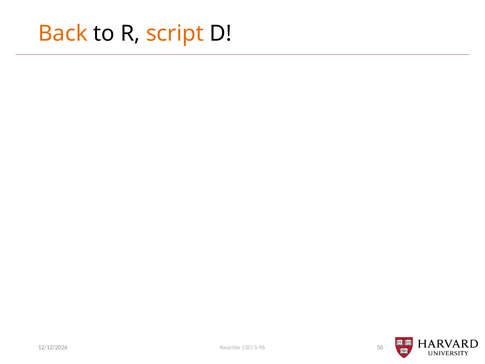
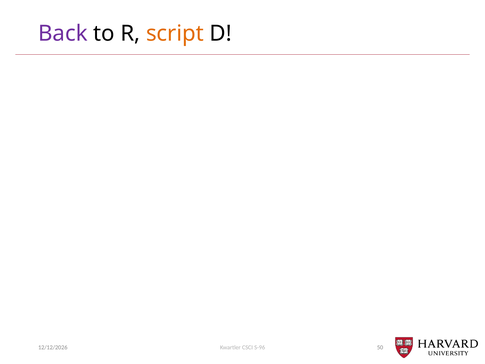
Back colour: orange -> purple (63, 34)
